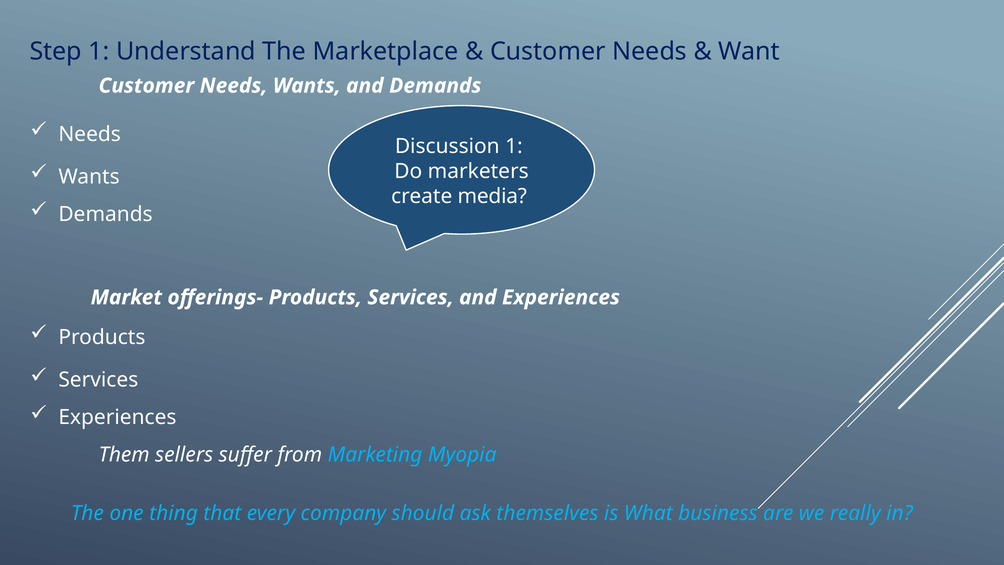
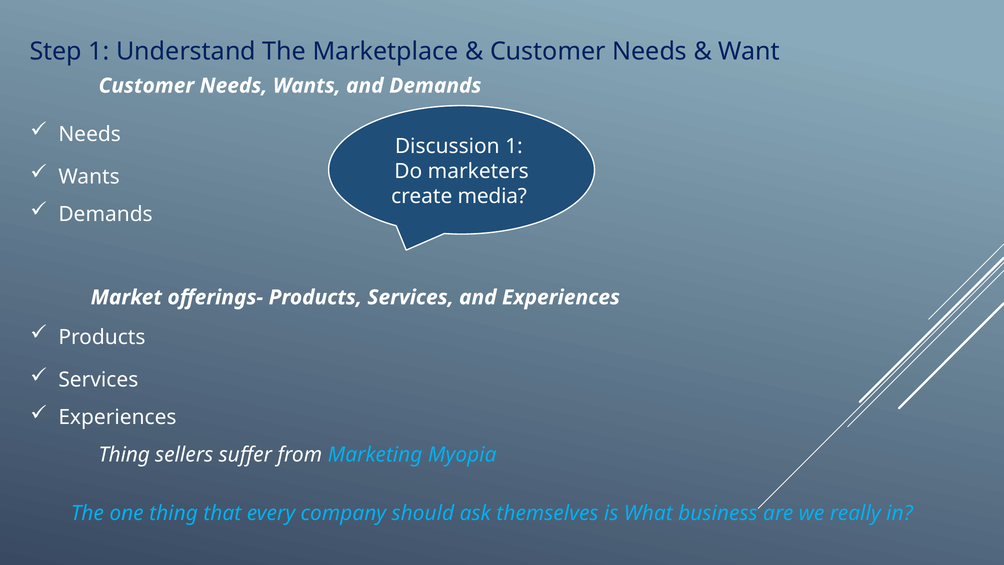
Them: Them -> Thing (124, 455)
